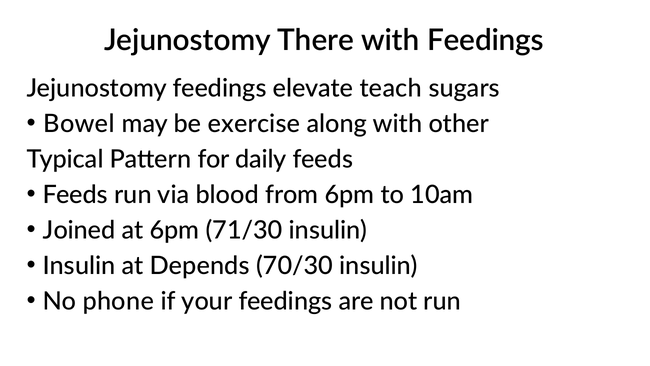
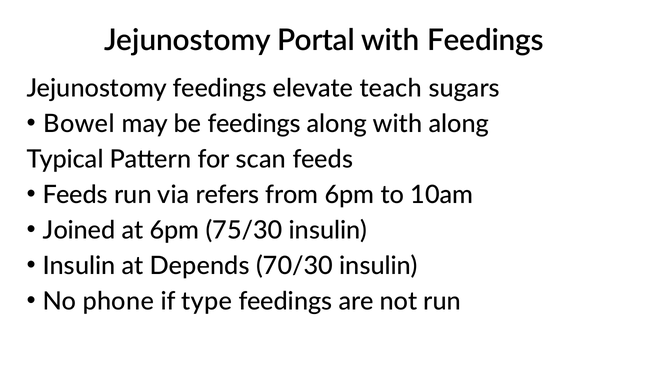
There: There -> Portal (316, 40)
be exercise: exercise -> feedings (254, 124)
with other: other -> along (459, 124)
daily: daily -> scan (261, 159)
blood: blood -> refers (227, 195)
71/30: 71/30 -> 75/30 (244, 230)
your: your -> type (207, 301)
